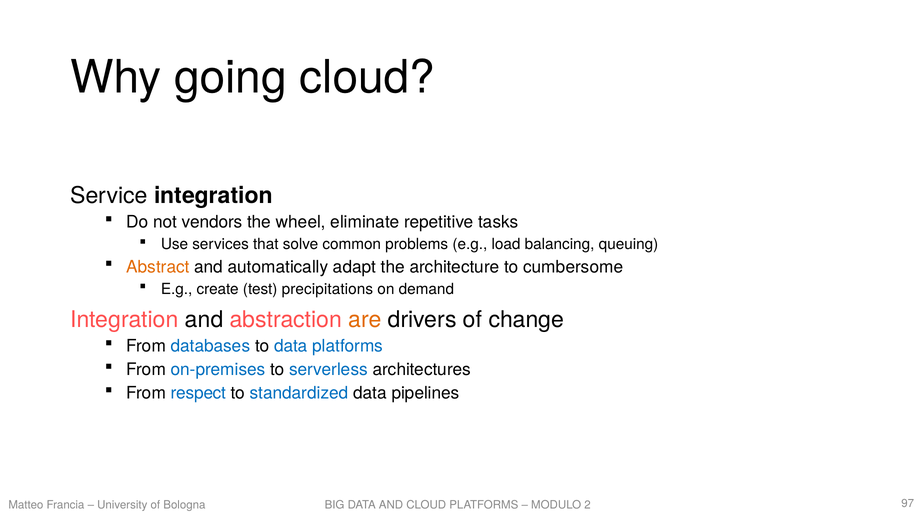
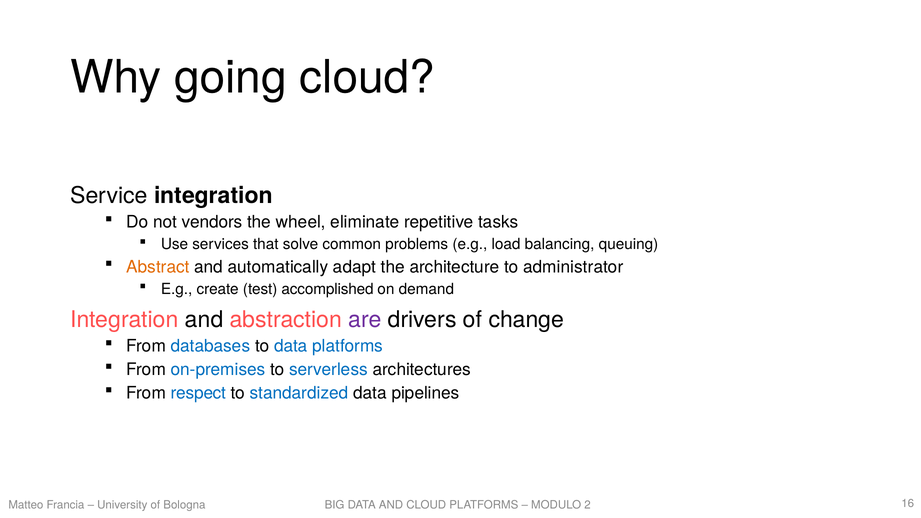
cumbersome: cumbersome -> administrator (573, 267)
precipitations: precipitations -> accomplished (328, 289)
are colour: orange -> purple (365, 320)
97: 97 -> 16 (908, 504)
